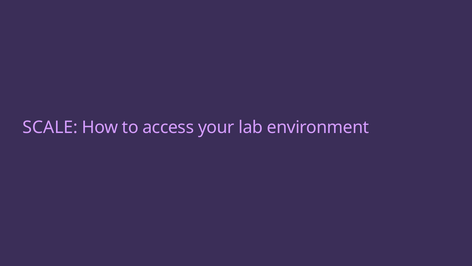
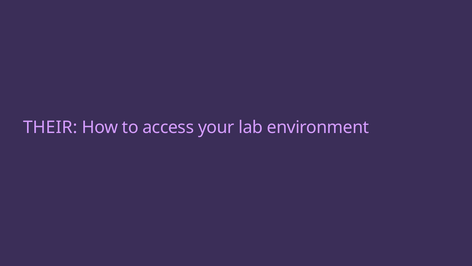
SCALE: SCALE -> THEIR (50, 127)
